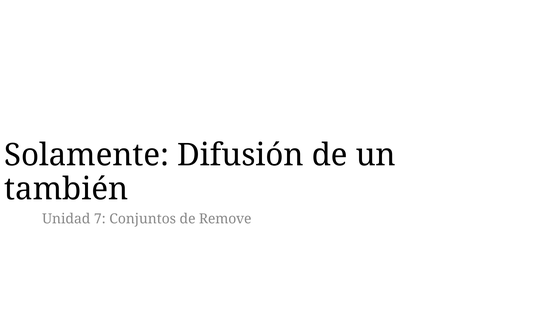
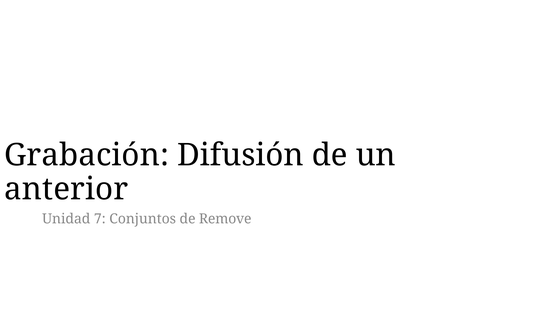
Solamente: Solamente -> Grabación (87, 155)
también: también -> anterior (66, 189)
